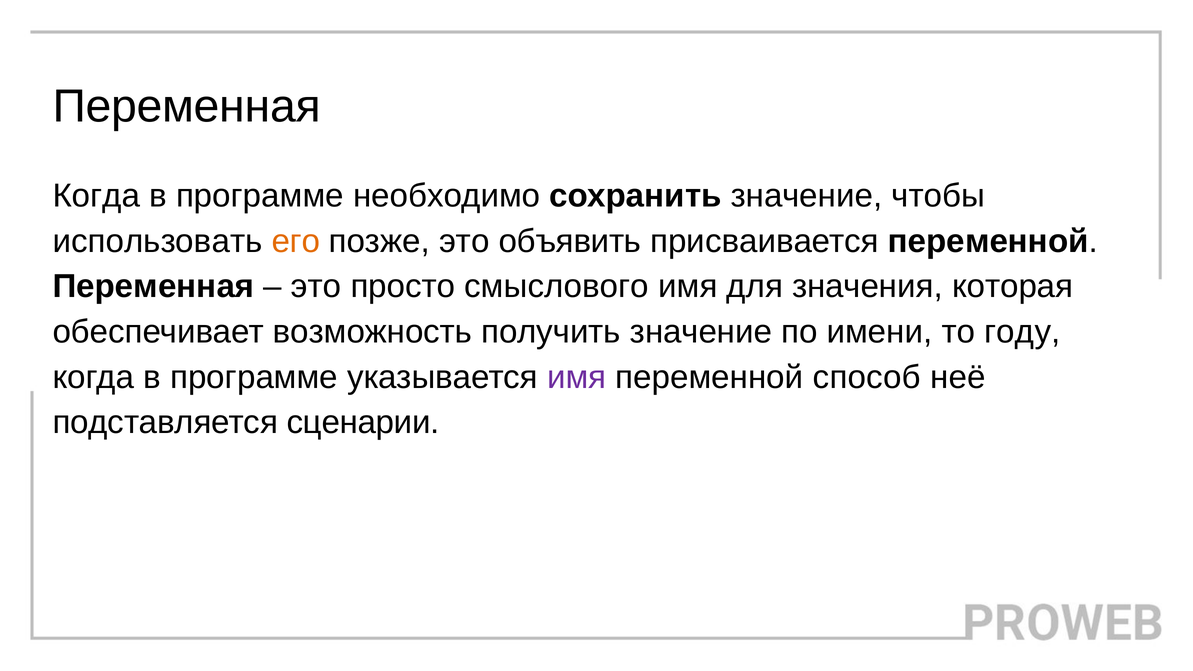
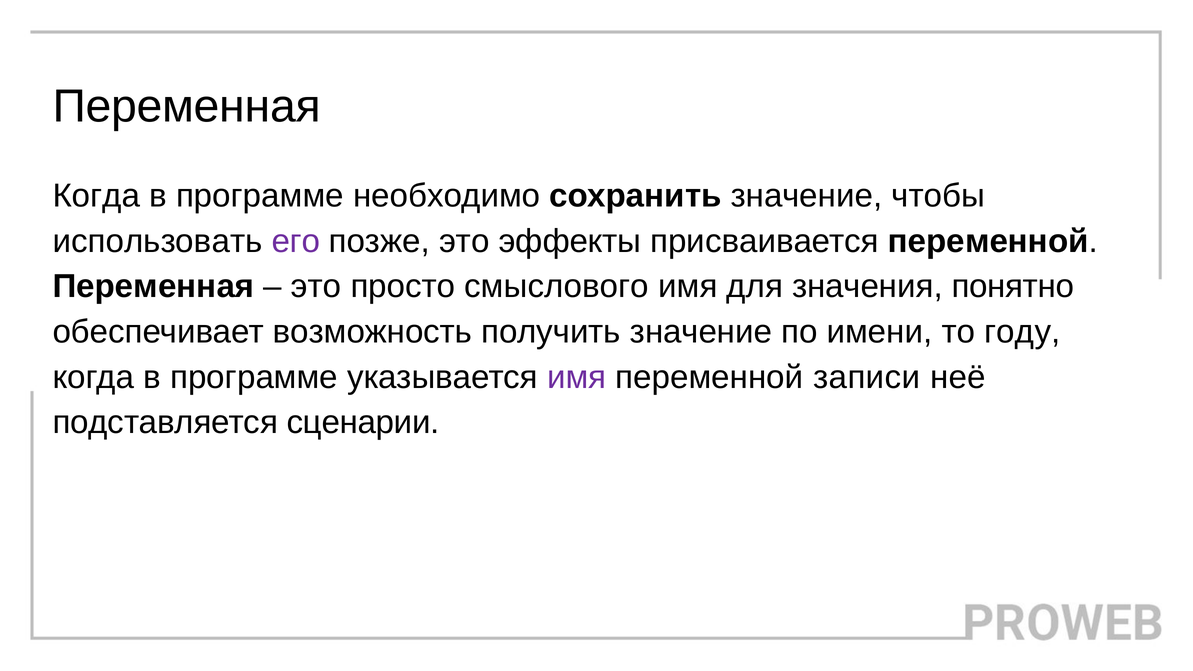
его colour: orange -> purple (296, 241)
объявить: объявить -> эффекты (570, 241)
которая: которая -> понятно (1013, 287)
способ: способ -> записи (867, 377)
